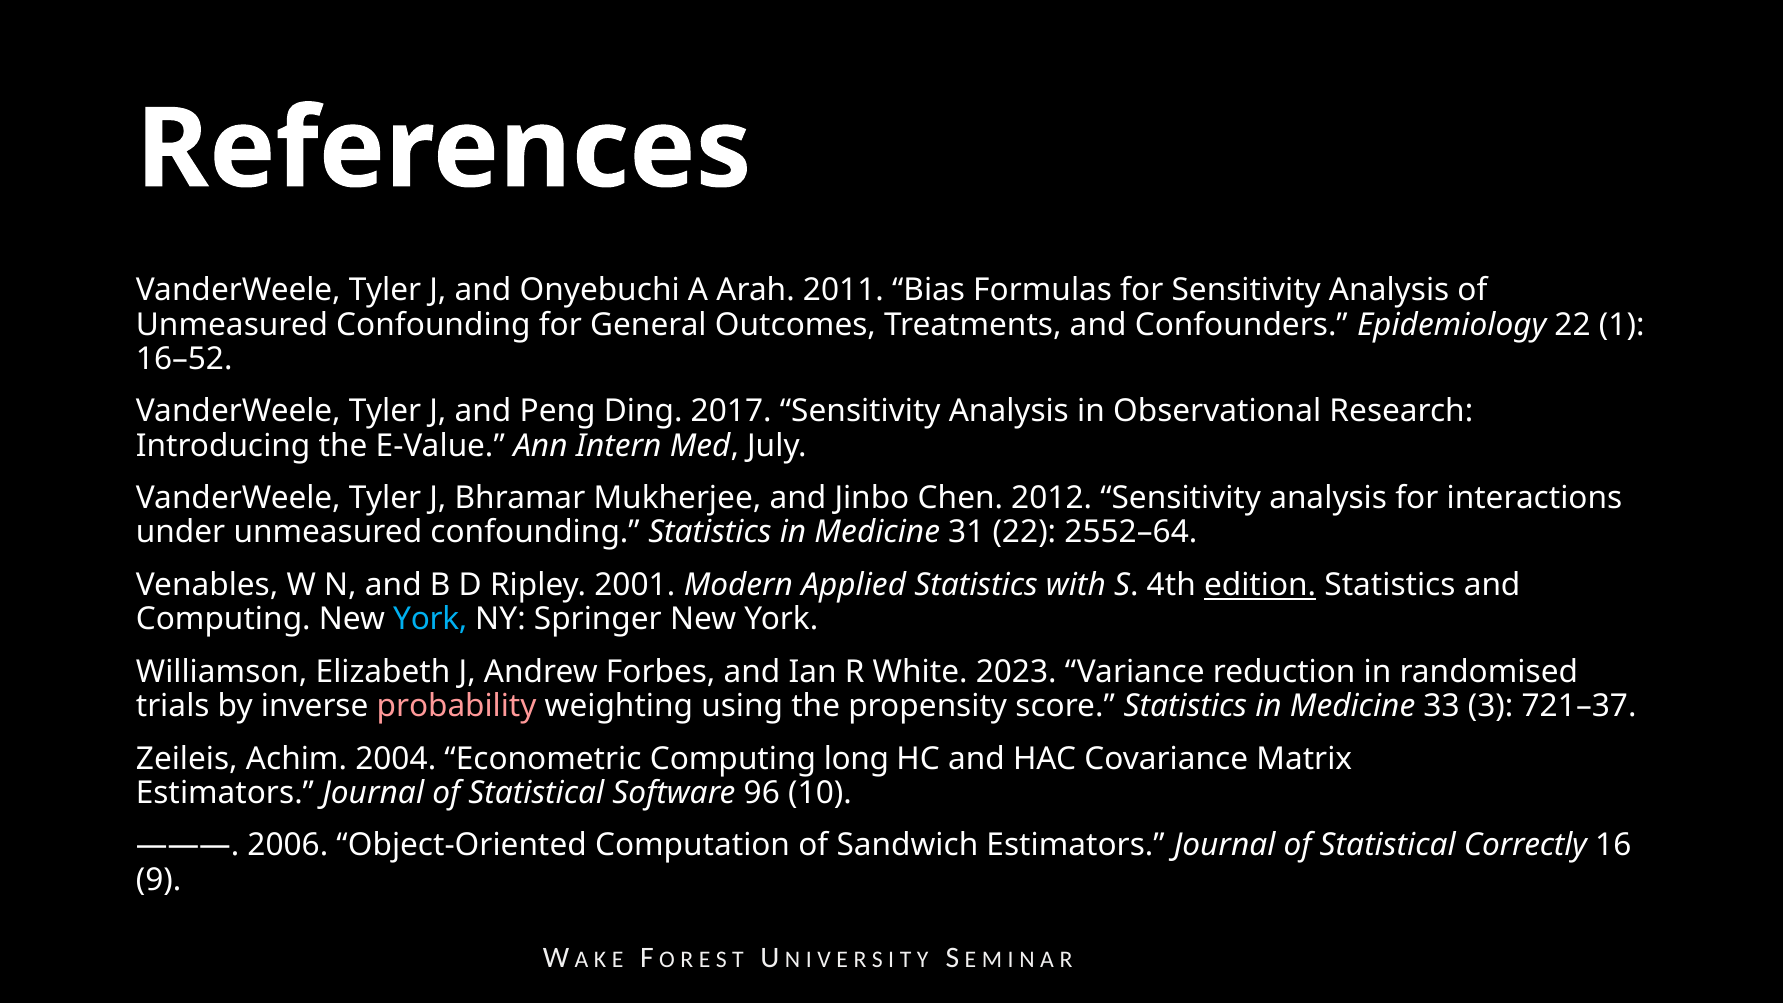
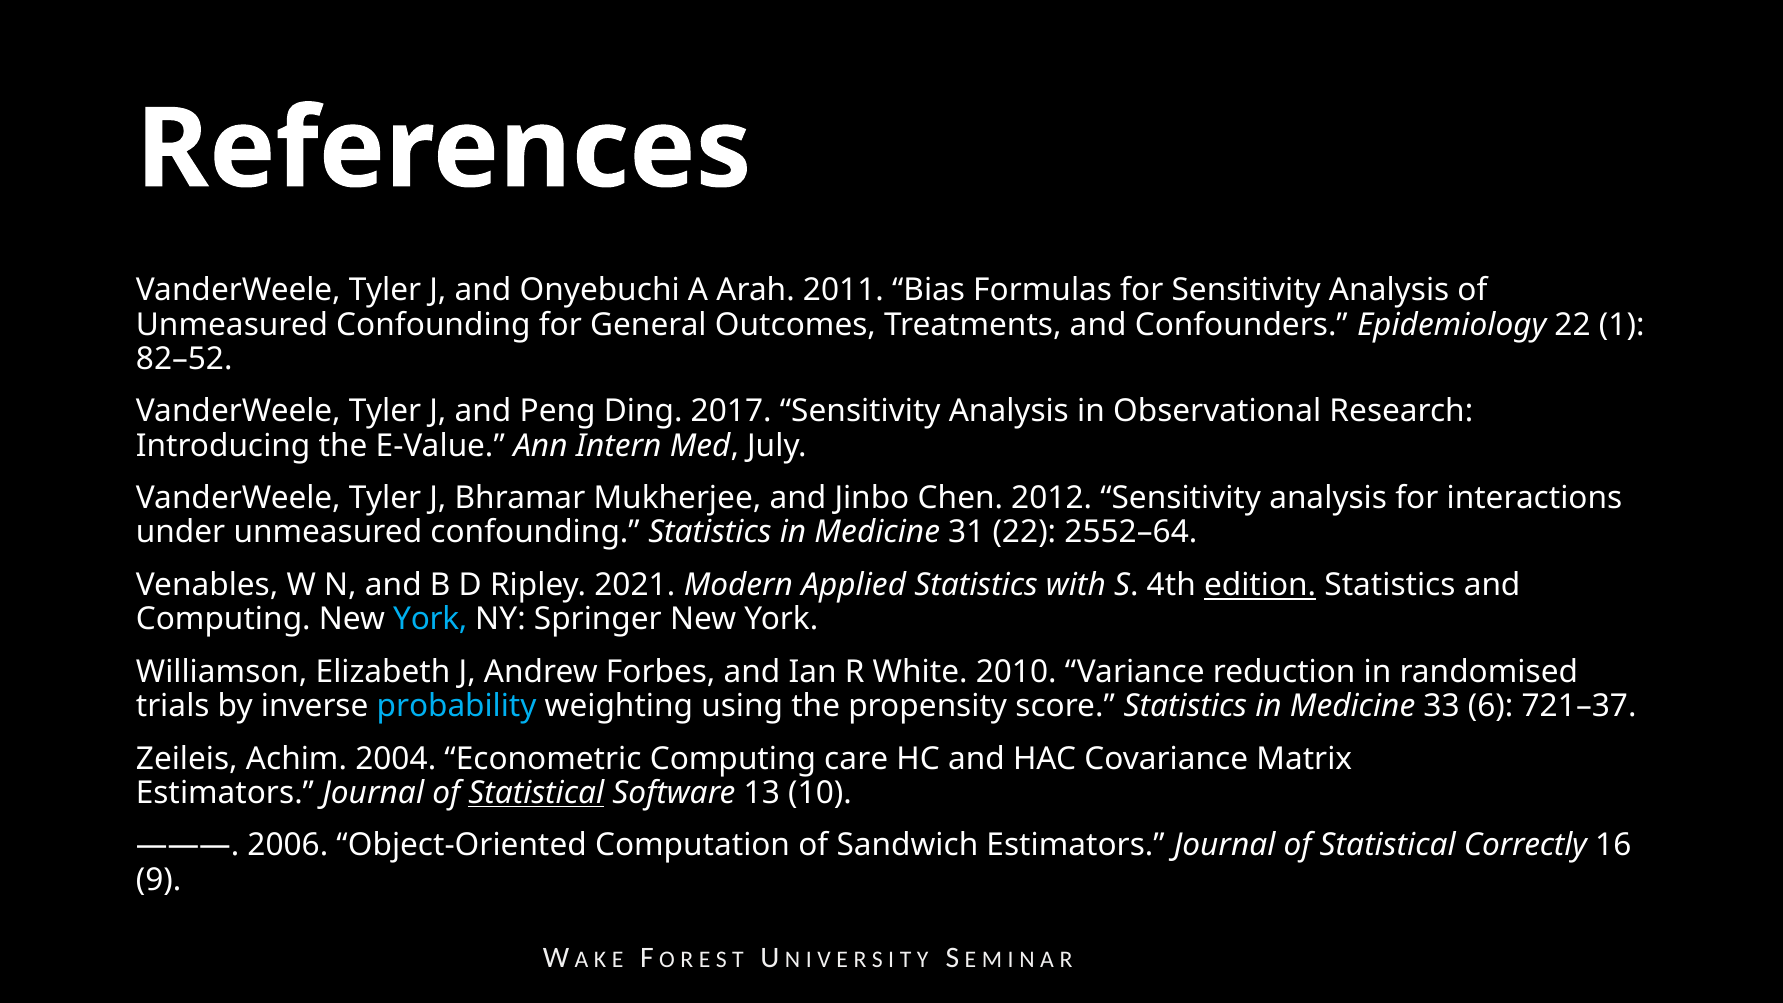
16–52: 16–52 -> 82–52 (184, 359)
2001: 2001 -> 2021 (635, 585)
2023: 2023 -> 2010 (1016, 672)
probability colour: pink -> light blue (457, 706)
3: 3 -> 6 (1491, 706)
long: long -> care (856, 759)
Statistical underline: none -> present (536, 793)
96: 96 -> 13 (762, 793)
